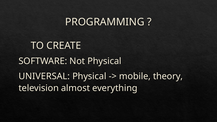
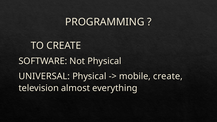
mobile theory: theory -> create (168, 76)
